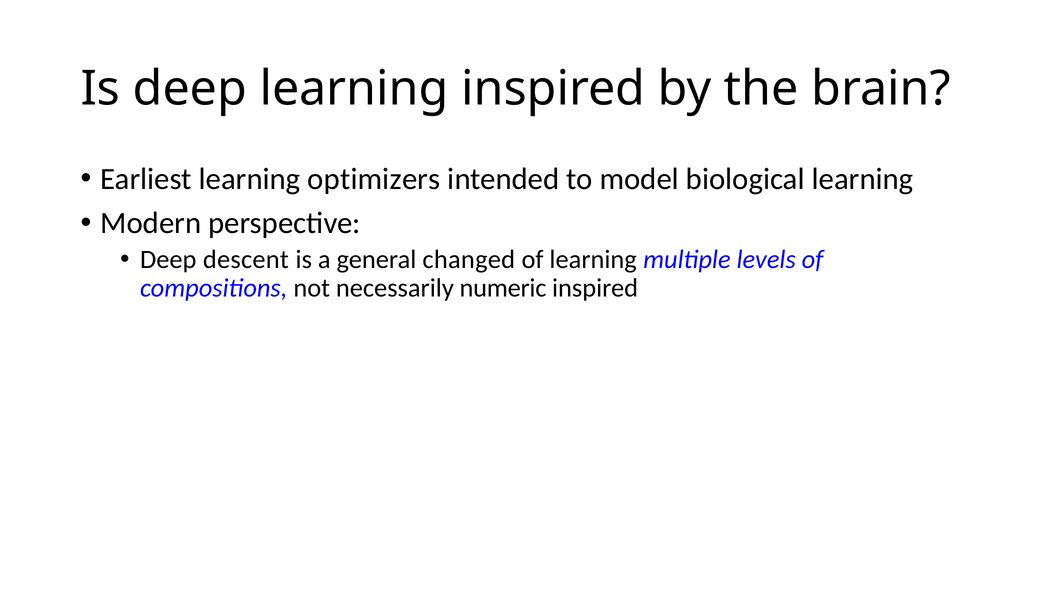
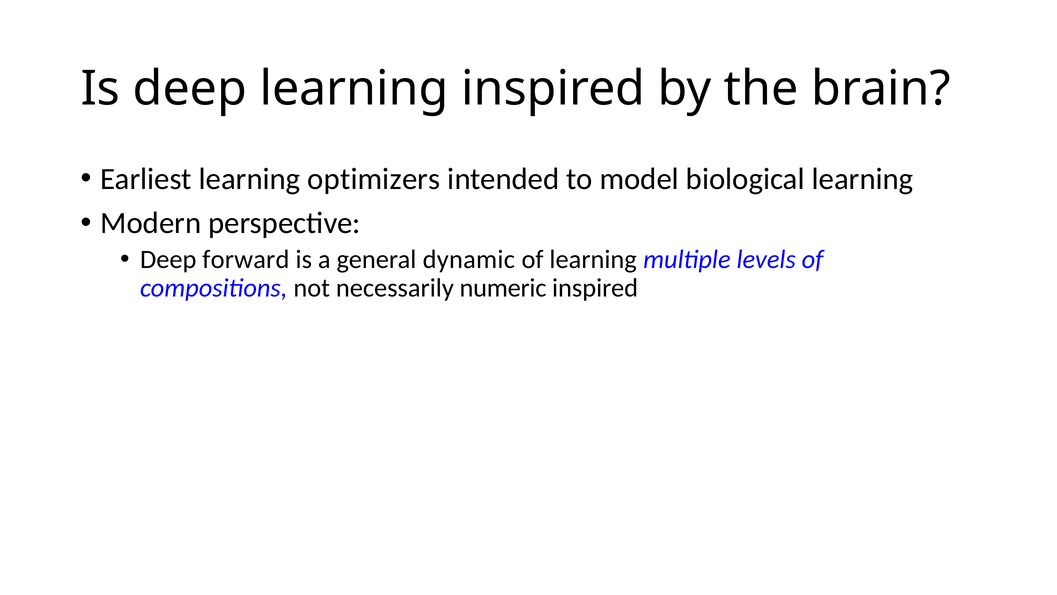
descent: descent -> forward (246, 259)
changed: changed -> dynamic (469, 259)
